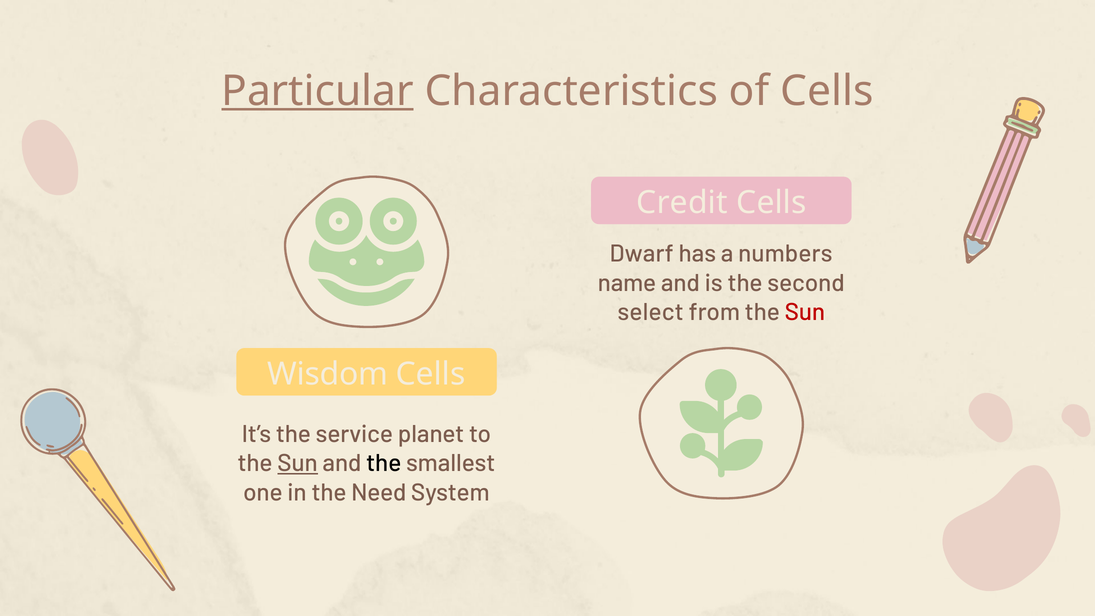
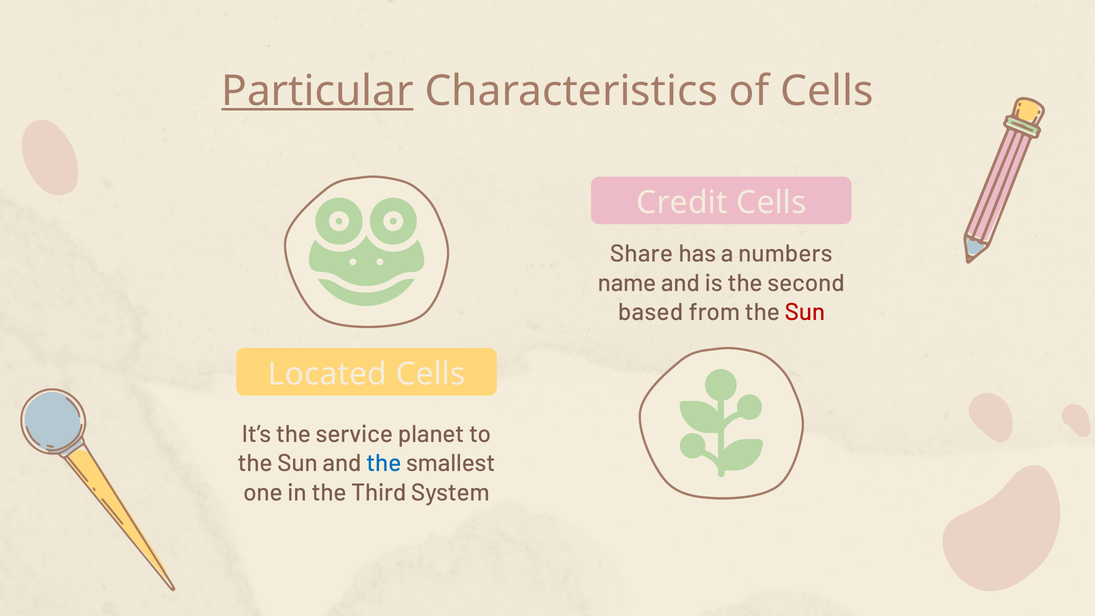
Dwarf: Dwarf -> Share (641, 254)
select: select -> based (651, 312)
Wisdom: Wisdom -> Located (327, 374)
Sun underline: present -> none (298, 463)
the colour: black -> blue (384, 463)
Need: Need -> Third (379, 493)
